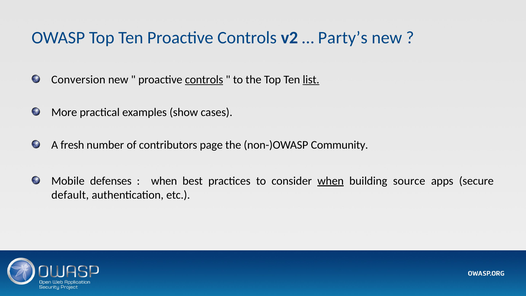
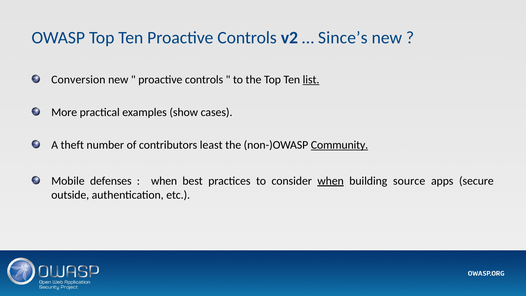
Party’s: Party’s -> Since’s (343, 38)
controls underline: present -> none (204, 79)
fresh: fresh -> theft (72, 145)
page: page -> least (211, 145)
Community underline: none -> present (340, 145)
default: default -> outside (70, 195)
